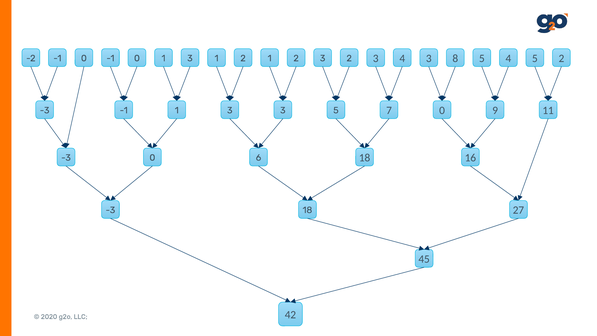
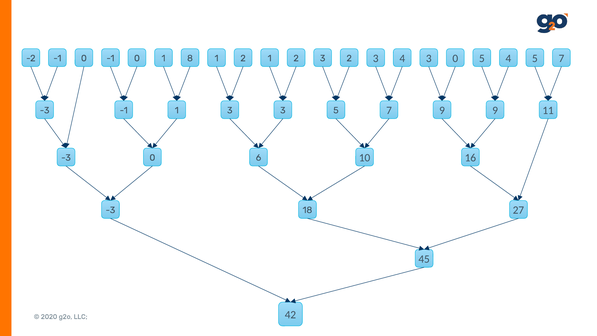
0 1 3: 3 -> 8 (190, 58)
3 8: 8 -> 0 (455, 58)
4 5 2: 2 -> 7 (561, 58)
7 0: 0 -> 9 (442, 110)
6 18: 18 -> 10 (365, 158)
